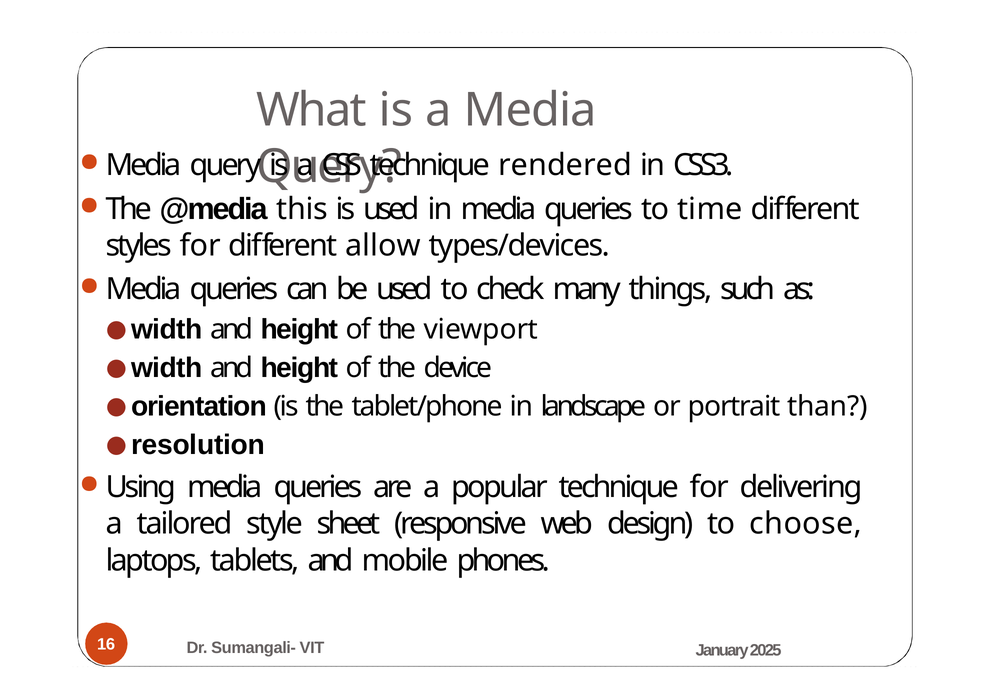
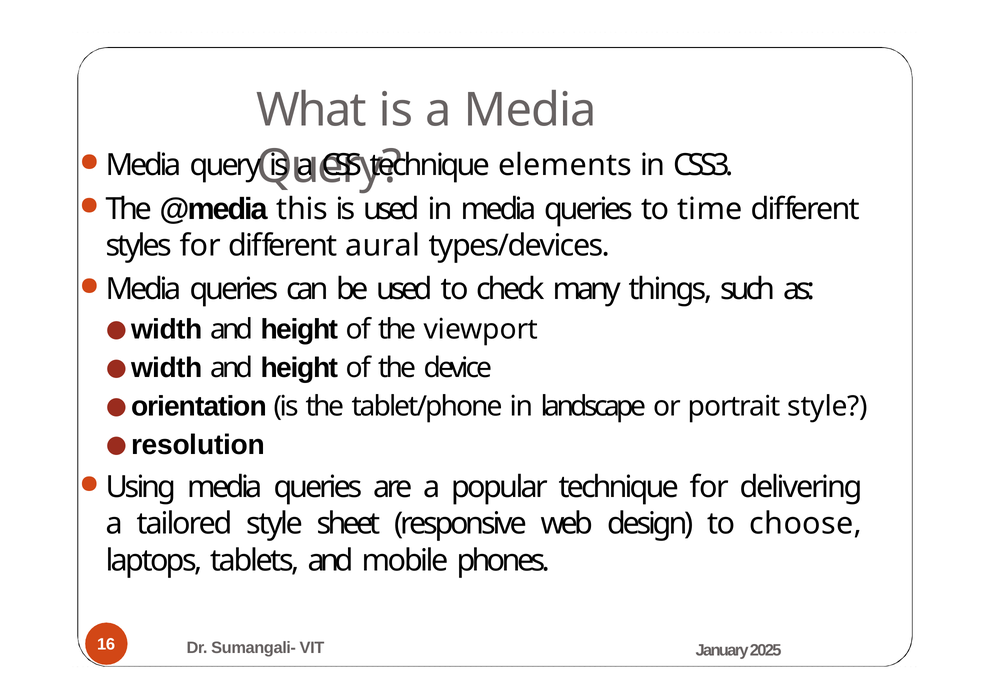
rendered: rendered -> elements (565, 165)
allow: allow -> aural (383, 246)
portrait than: than -> style (827, 407)
